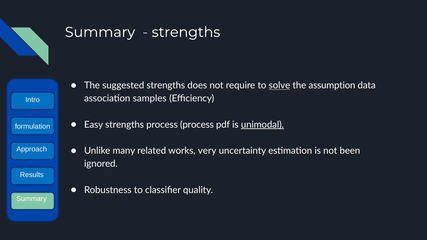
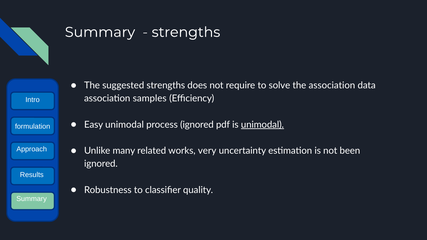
solve underline: present -> none (279, 86)
the assumption: assumption -> association (332, 86)
Easy strengths: strengths -> unimodal (125, 125)
process process: process -> ignored (197, 125)
